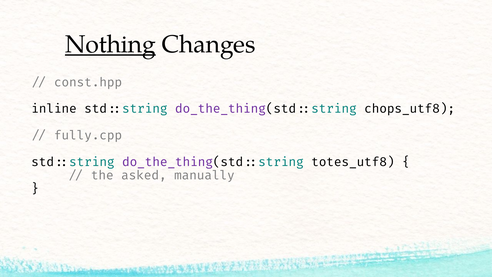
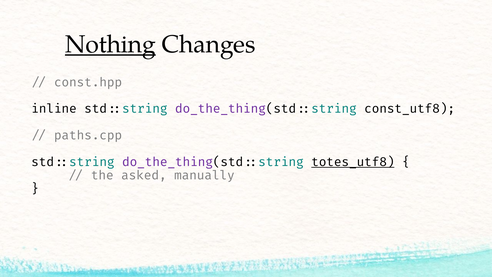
chops_utf8: chops_utf8 -> const_utf8 (410, 109)
fully.cpp: fully.cpp -> paths.cpp (88, 135)
totes_utf8 underline: none -> present (353, 162)
